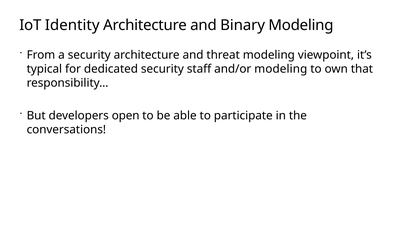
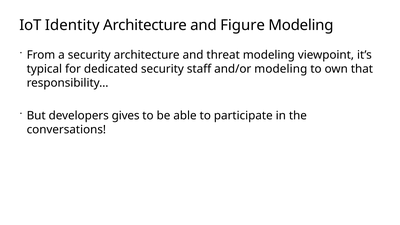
Binary: Binary -> Figure (243, 25)
open: open -> gives (126, 116)
